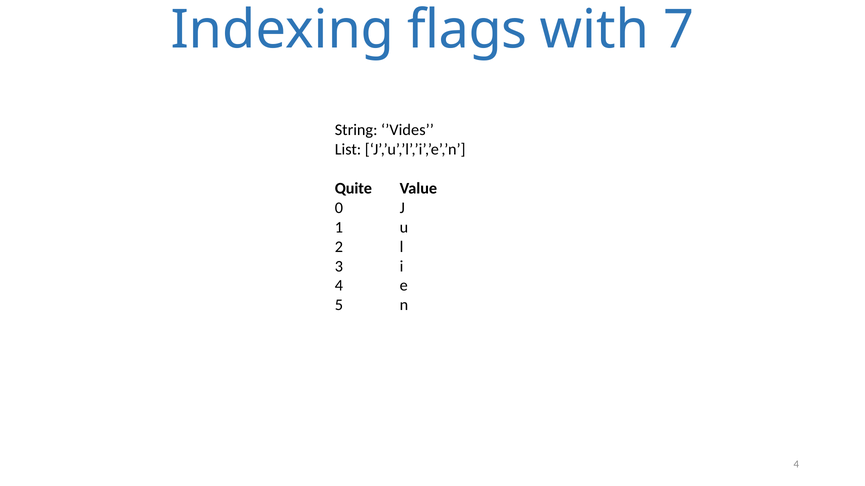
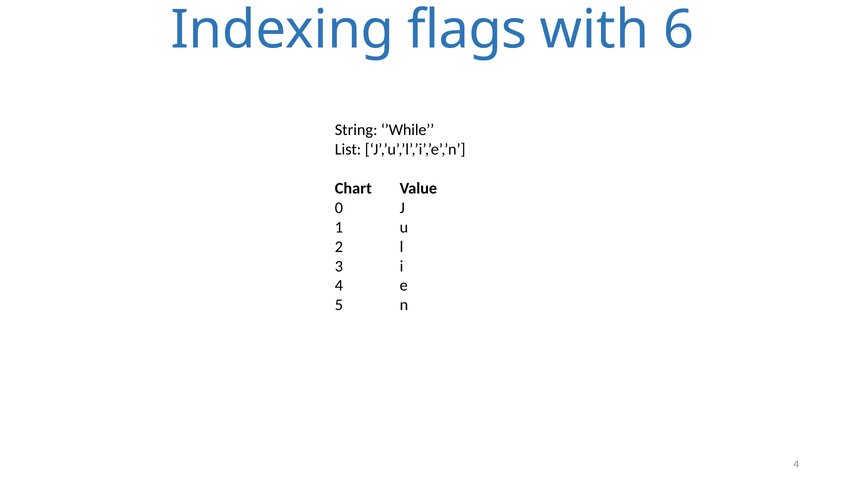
7: 7 -> 6 (679, 30)
’Vides: ’Vides -> ’While (408, 130)
Quite: Quite -> Chart (353, 189)
